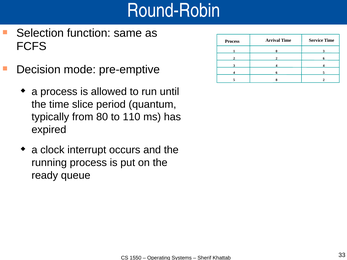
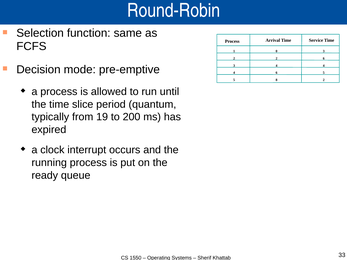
80: 80 -> 19 (102, 117)
110: 110 -> 200 (132, 117)
